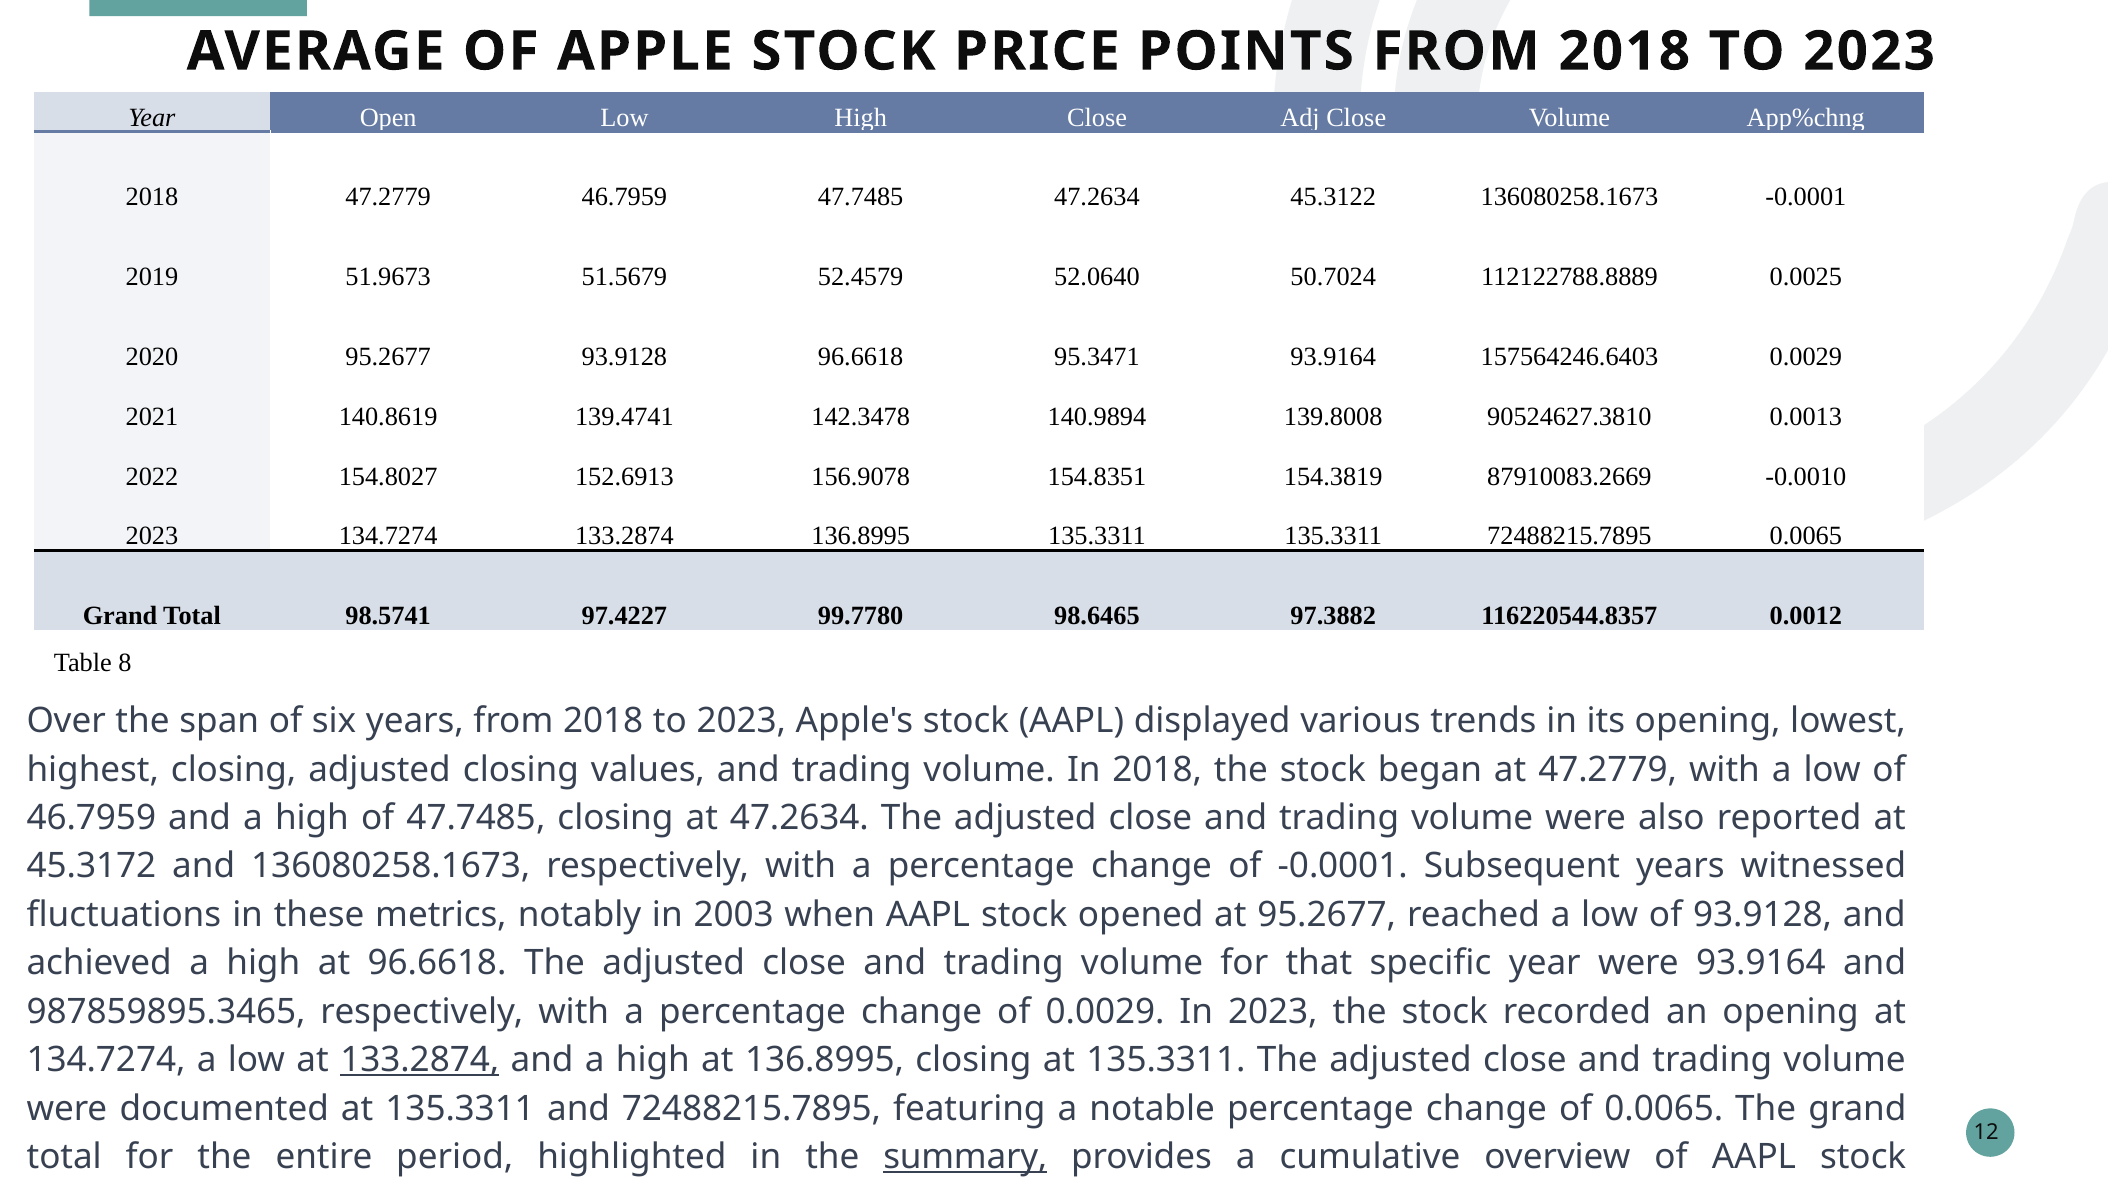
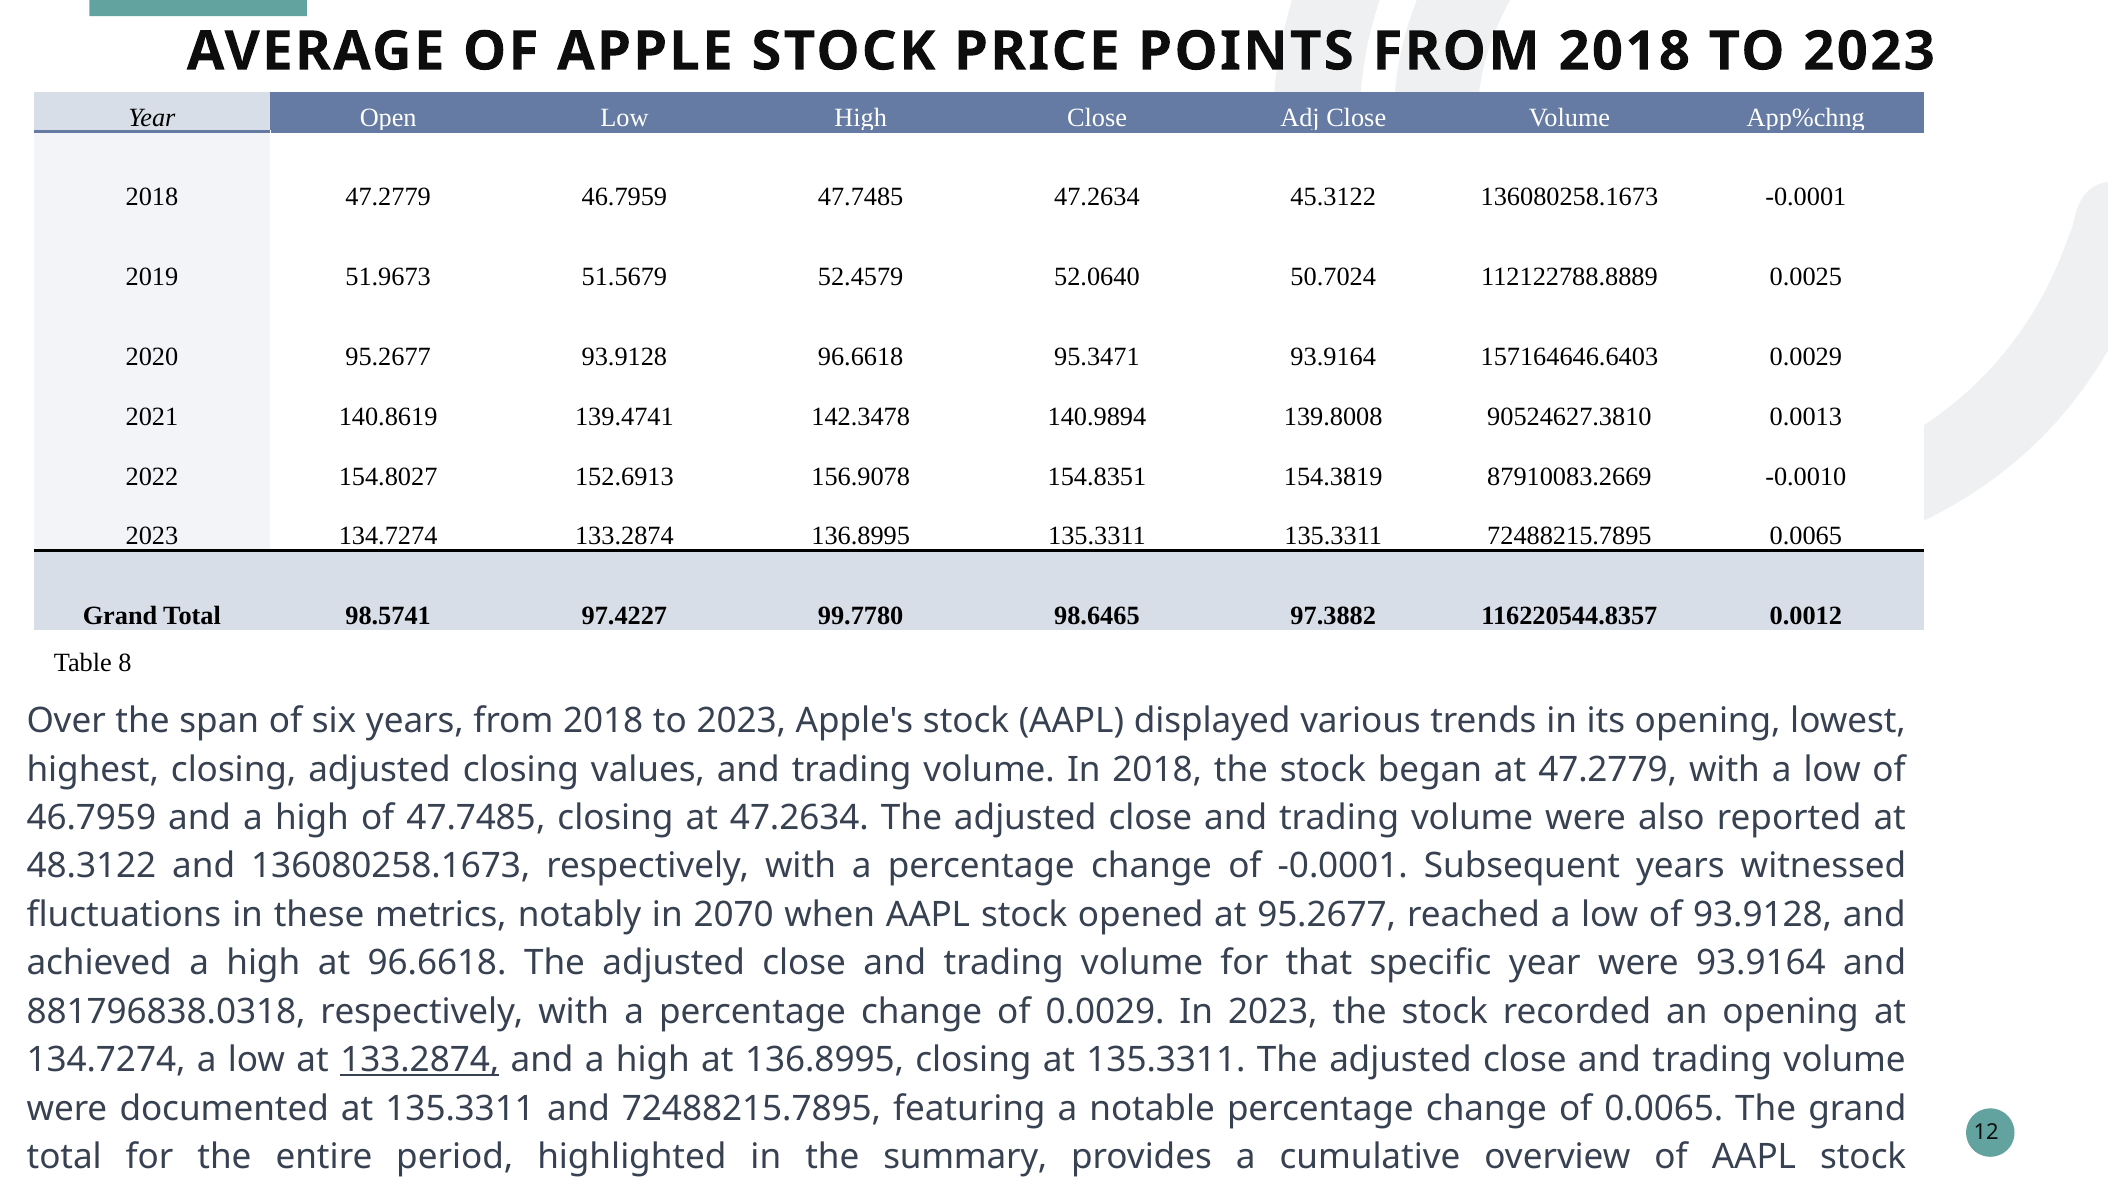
157564246.6403: 157564246.6403 -> 157164646.6403 (1569, 357)
45.3172: 45.3172 -> 48.3122 (91, 866)
2003: 2003 -> 2070 (734, 915)
987859895.3465: 987859895.3465 -> 881796838.0318 (166, 1011)
summary underline: present -> none (965, 1157)
